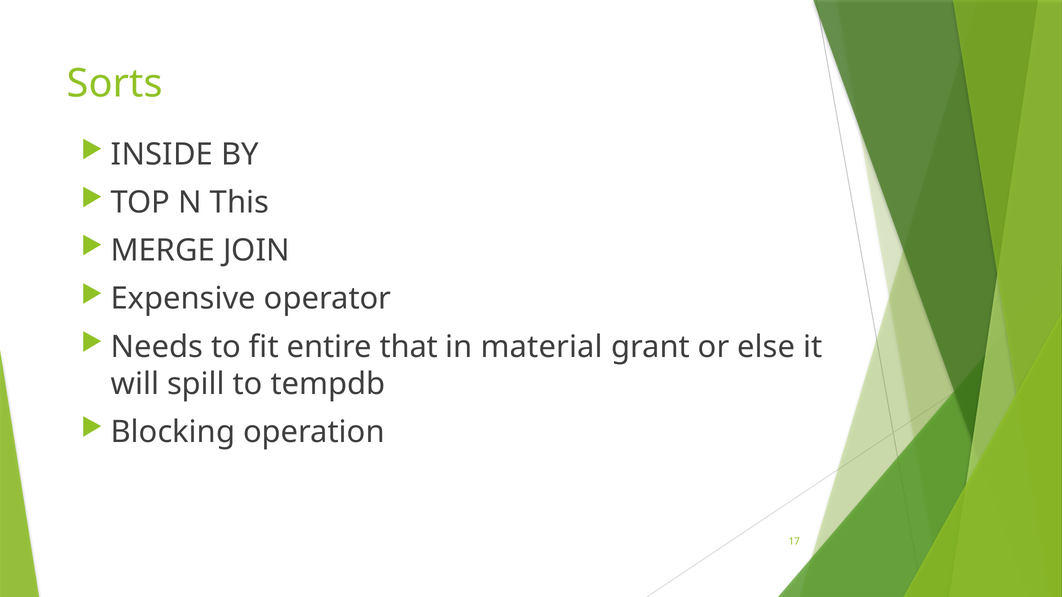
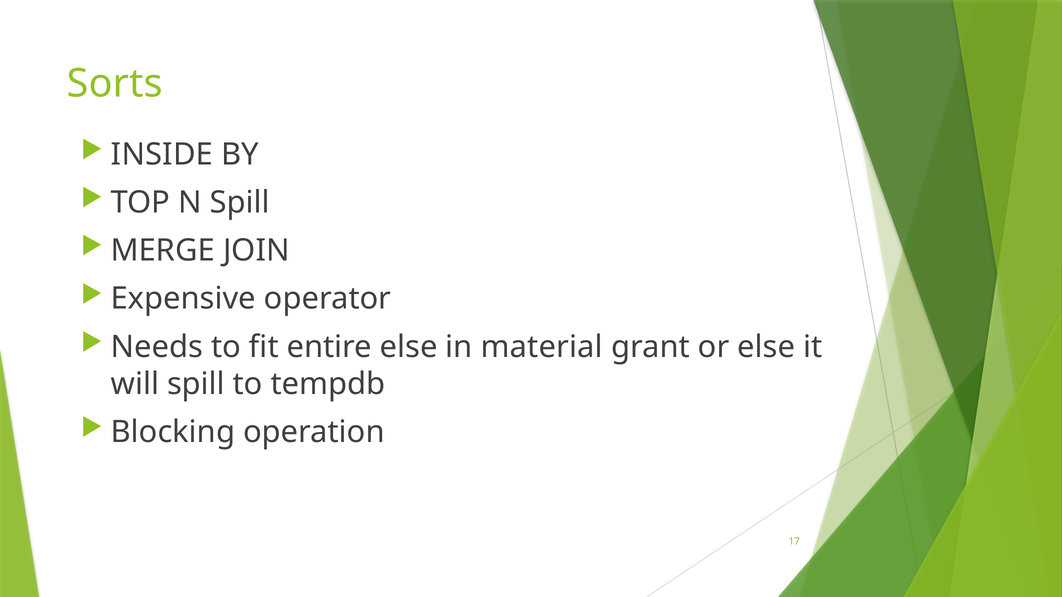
N This: This -> Spill (240, 203)
entire that: that -> else (409, 347)
